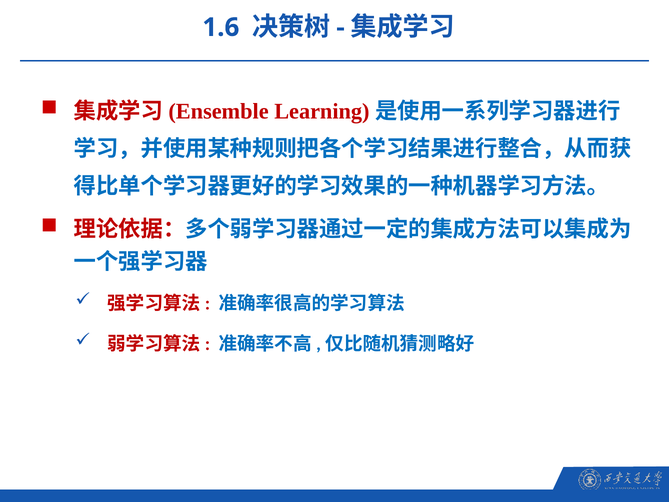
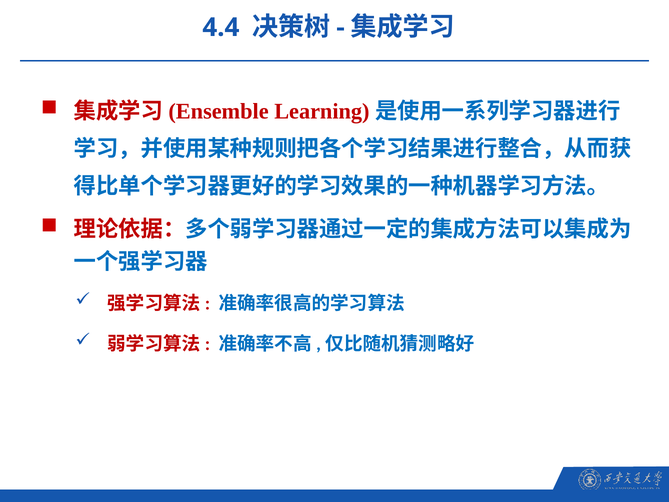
1.6: 1.6 -> 4.4 (221, 27)
